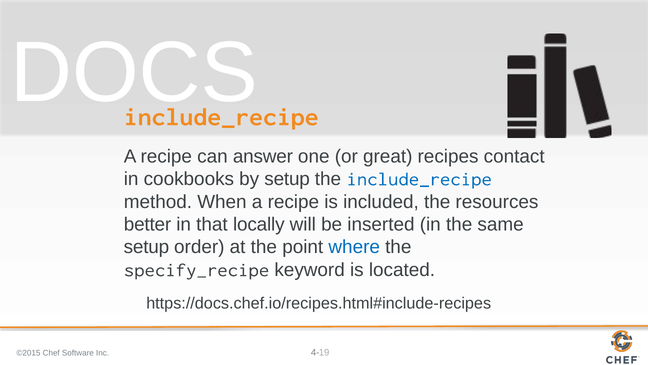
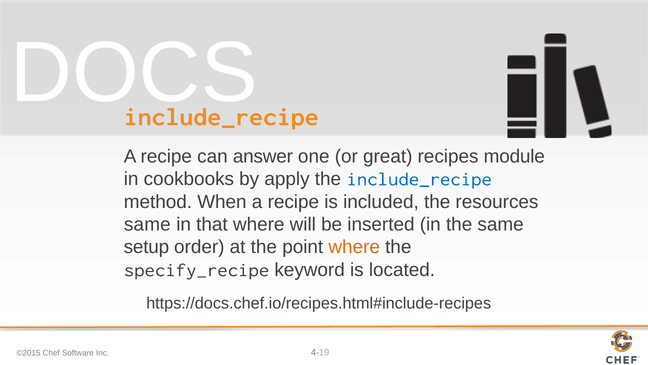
contact: contact -> module (514, 156)
by setup: setup -> apply (287, 179)
better: better -> same (147, 224)
that locally: locally -> where (259, 224)
where colour: blue -> orange (354, 247)
